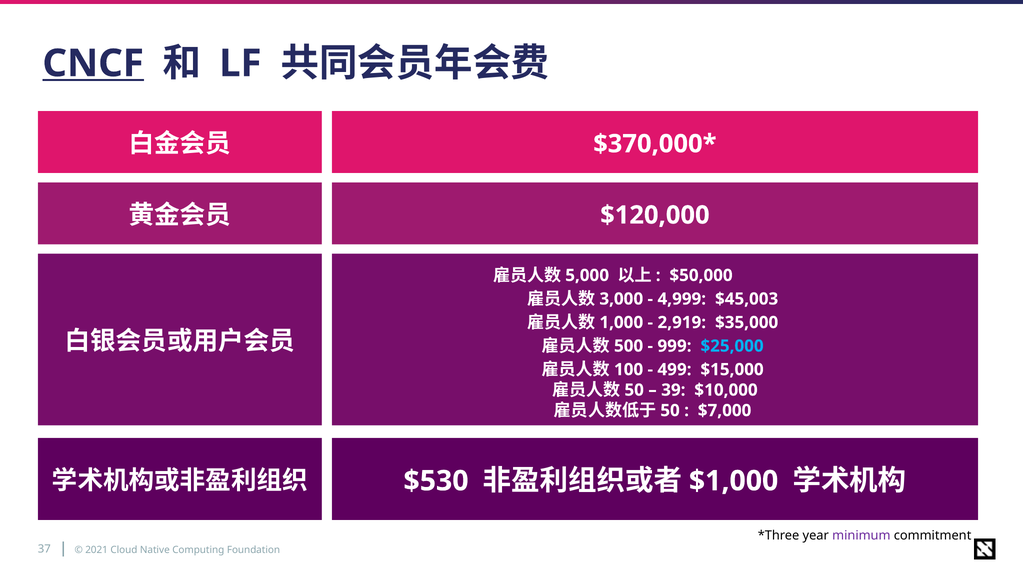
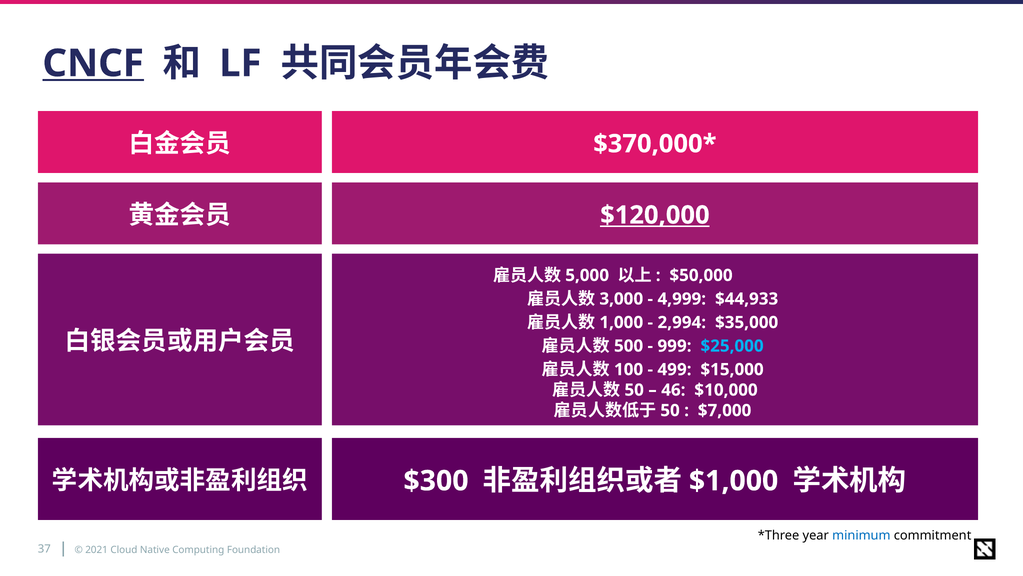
$120,000 underline: none -> present (655, 215)
$45,003: $45,003 -> $44,933 (747, 299)
2,919: 2,919 -> 2,994 (682, 322)
39: 39 -> 46 (673, 390)
$530: $530 -> $300 (436, 480)
minimum colour: purple -> blue (861, 535)
